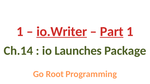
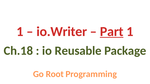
io.Writer underline: present -> none (62, 32)
Ch.14: Ch.14 -> Ch.18 (18, 51)
Launches: Launches -> Reusable (78, 51)
